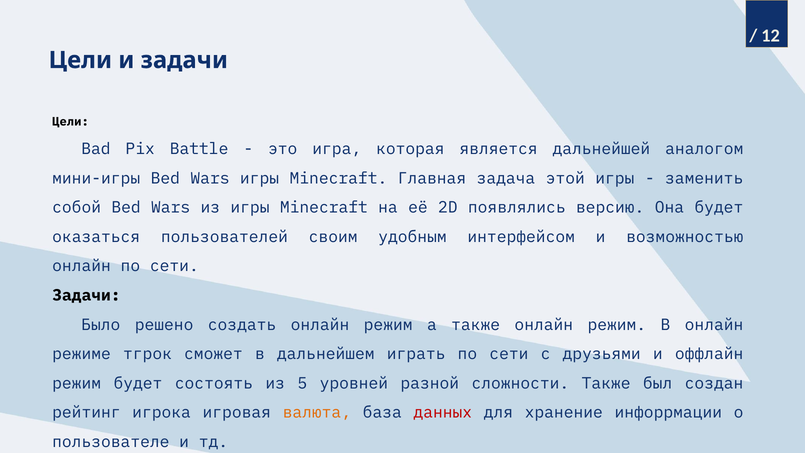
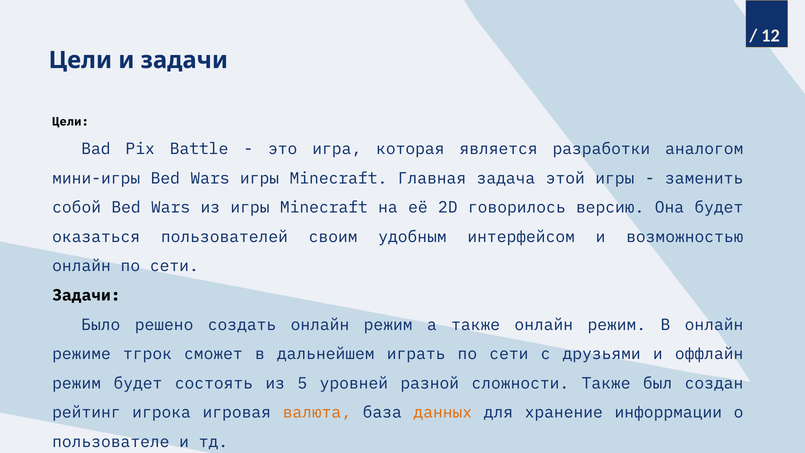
дальнейшей: дальнейшей -> разработки (601, 149)
появлялись: появлялись -> говорилось (517, 207)
данных colour: red -> orange (443, 412)
